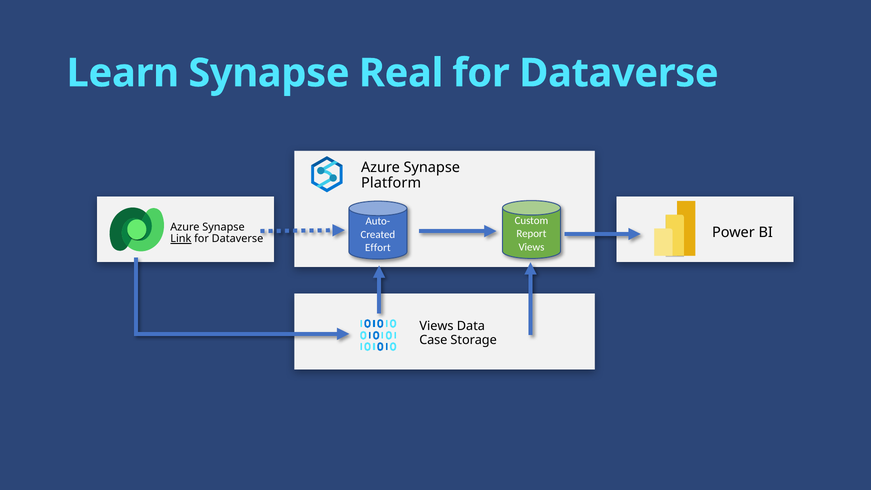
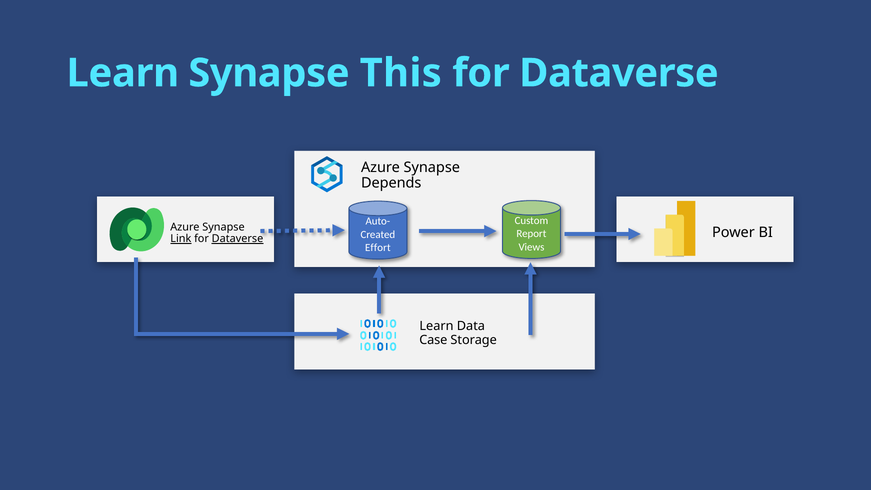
Real: Real -> This (401, 73)
Platform: Platform -> Depends (391, 183)
Dataverse underline: none -> present (238, 239)
Views: Views -> Learn (436, 326)
